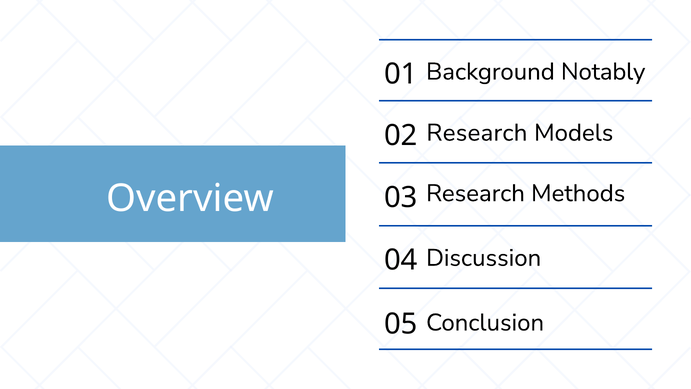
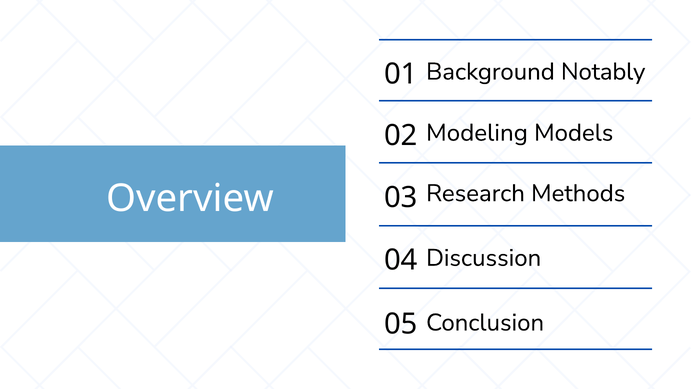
Research: Research -> Modeling (477, 133)
